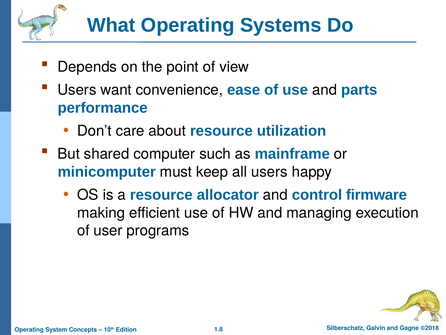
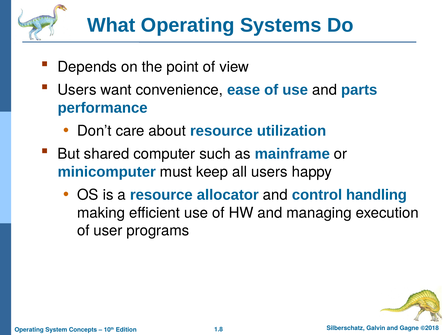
firmware: firmware -> handling (376, 195)
